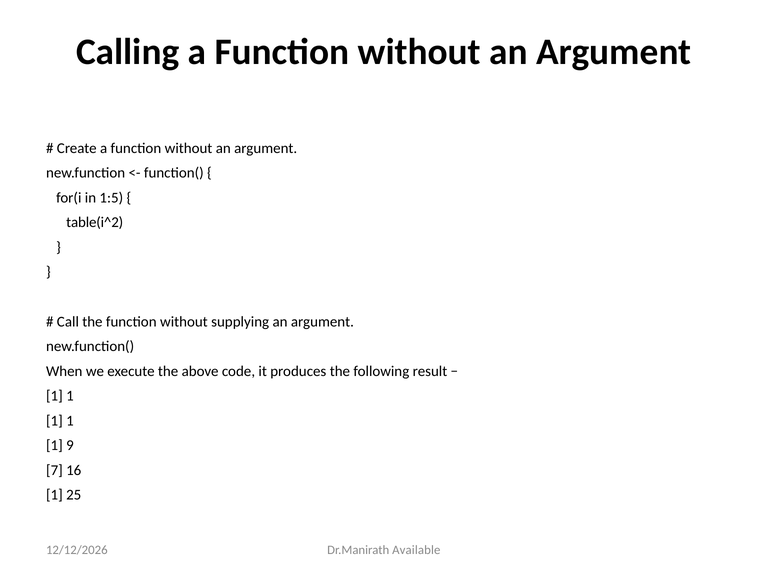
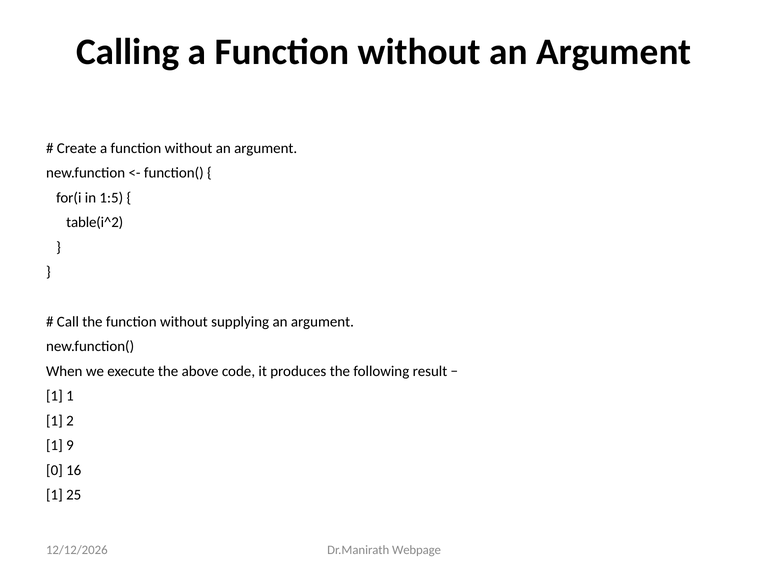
1: 1 -> 2 (70, 421)
7: 7 -> 0 (54, 470)
Available: Available -> Webpage (416, 550)
